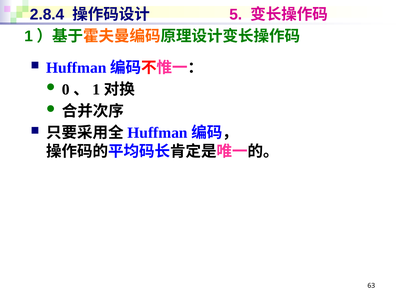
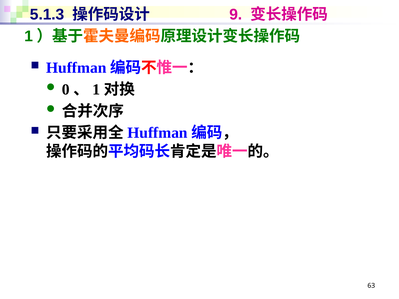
2.8.4: 2.8.4 -> 5.1.3 (47, 14)
5: 5 -> 9 (236, 14)
